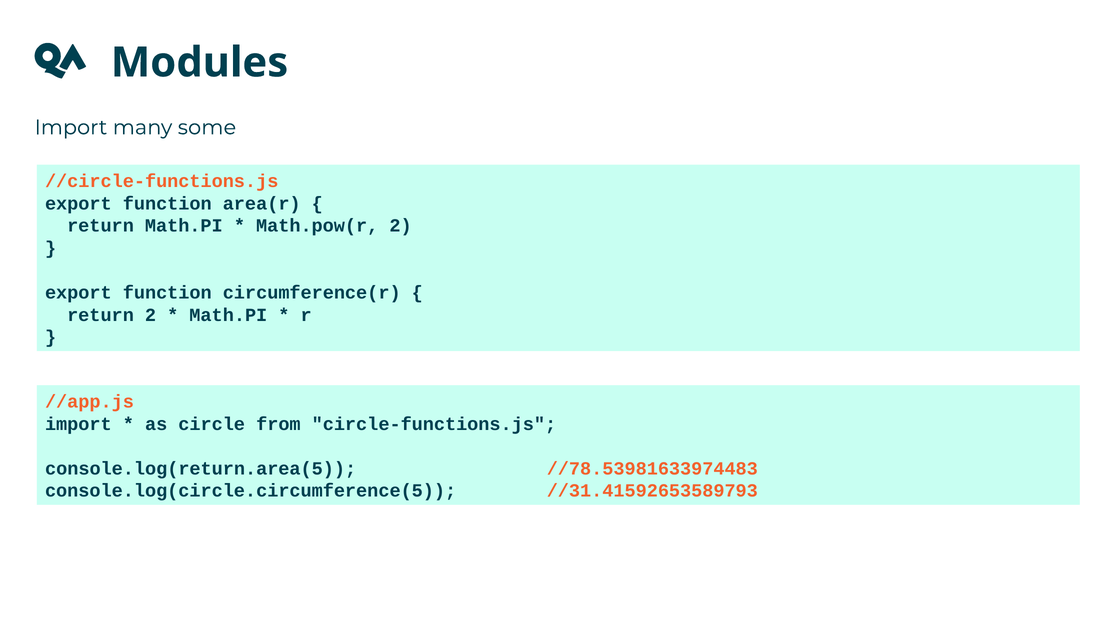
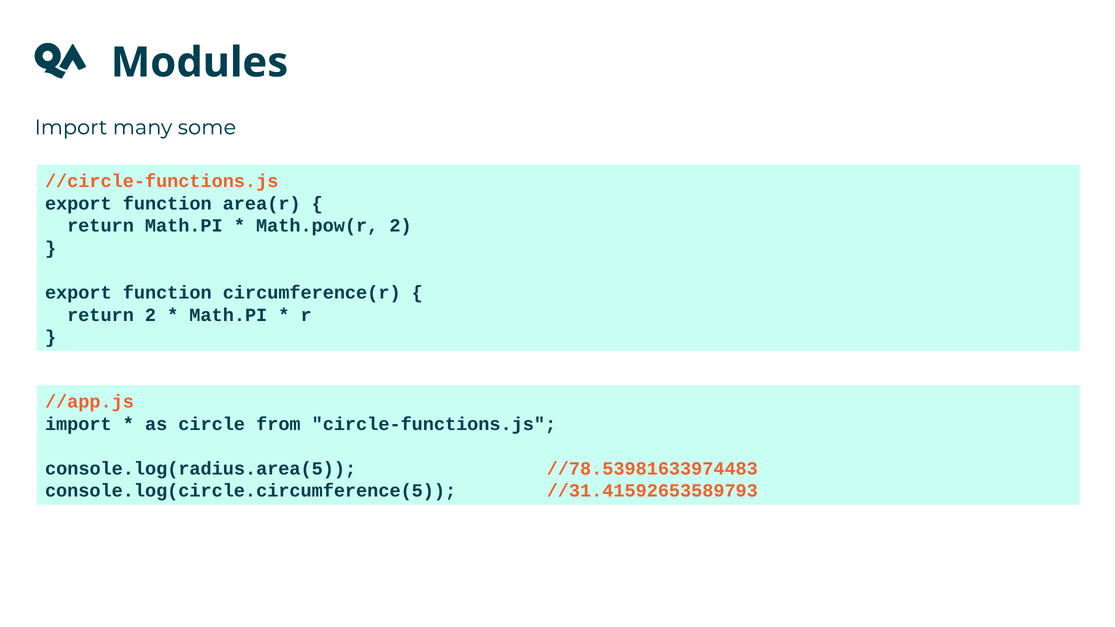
console.log(return.area(5: console.log(return.area(5 -> console.log(radius.area(5 (201, 469)
